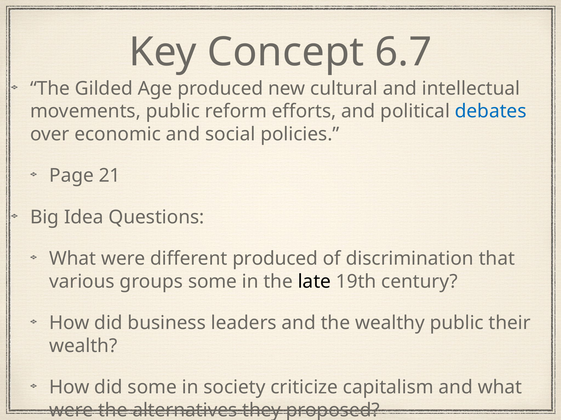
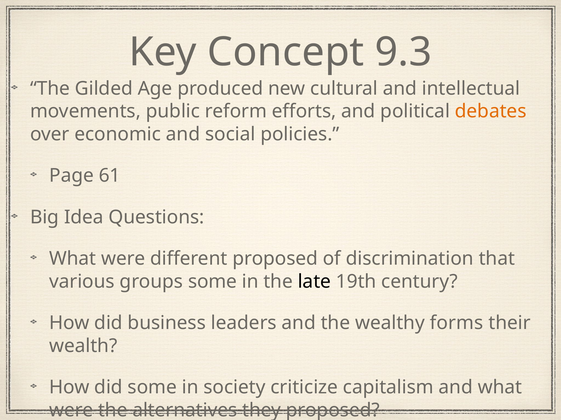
6.7: 6.7 -> 9.3 (403, 52)
debates colour: blue -> orange (491, 112)
21: 21 -> 61 (110, 176)
different produced: produced -> proposed (275, 259)
wealthy public: public -> forms (457, 323)
